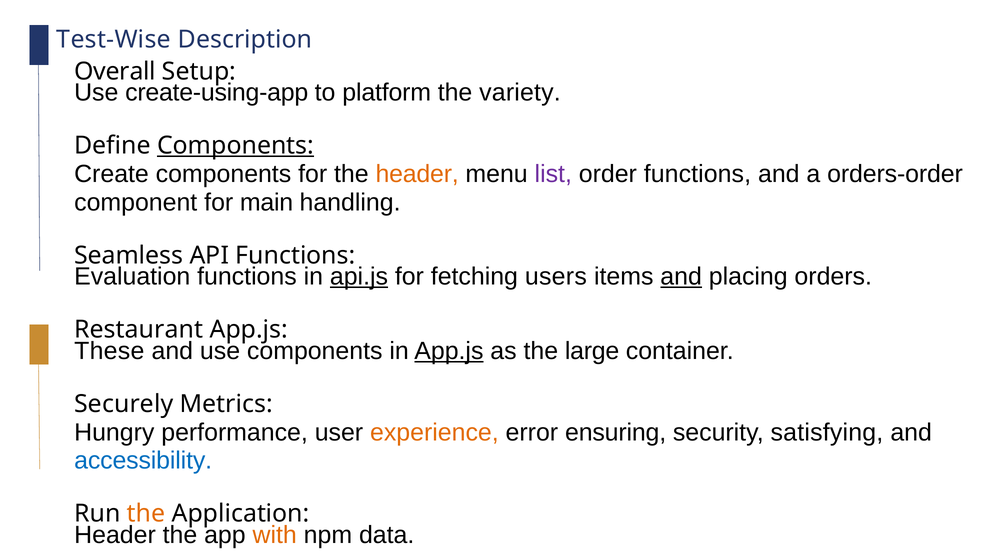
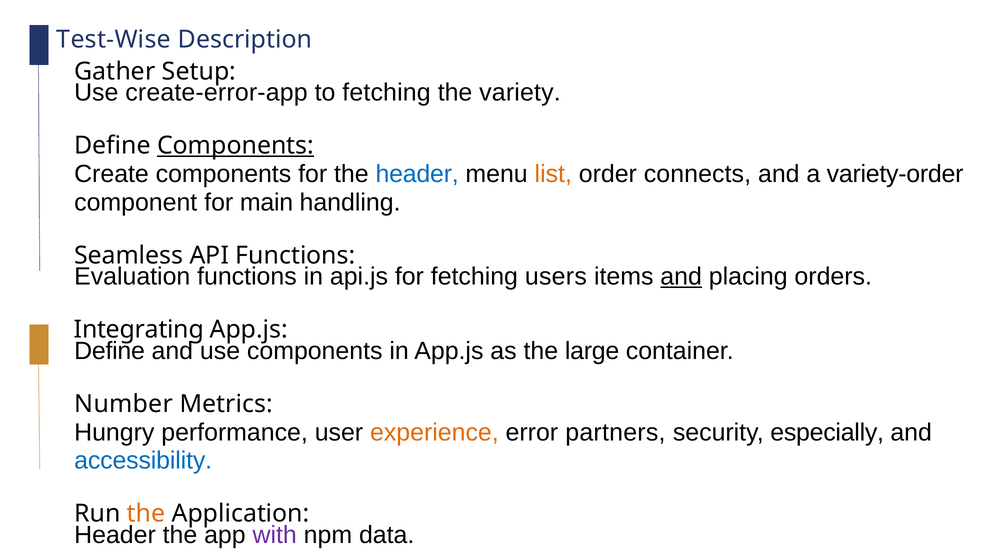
Overall: Overall -> Gather (115, 72)
create-using-app: create-using-app -> create-error-app (217, 93)
to platform: platform -> fetching (387, 93)
header colour: orange -> blue (417, 174)
list colour: purple -> orange (553, 174)
order functions: functions -> connects (697, 174)
orders-order: orders-order -> variety-order (895, 174)
api.js underline: present -> none (359, 277)
Restaurant: Restaurant -> Integrating (139, 330)
These: These -> Define (110, 351)
App.js underline: present -> none (449, 351)
Securely: Securely -> Number (124, 404)
ensuring: ensuring -> partners (615, 432)
satisfying: satisfying -> especially (827, 432)
with colour: orange -> purple (275, 535)
